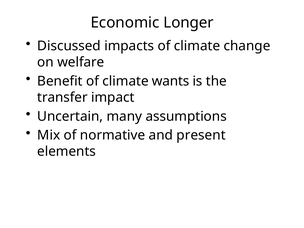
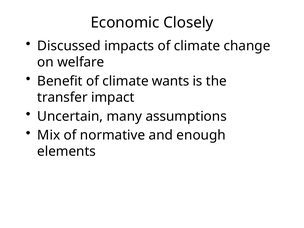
Longer: Longer -> Closely (188, 23)
present: present -> enough (201, 135)
